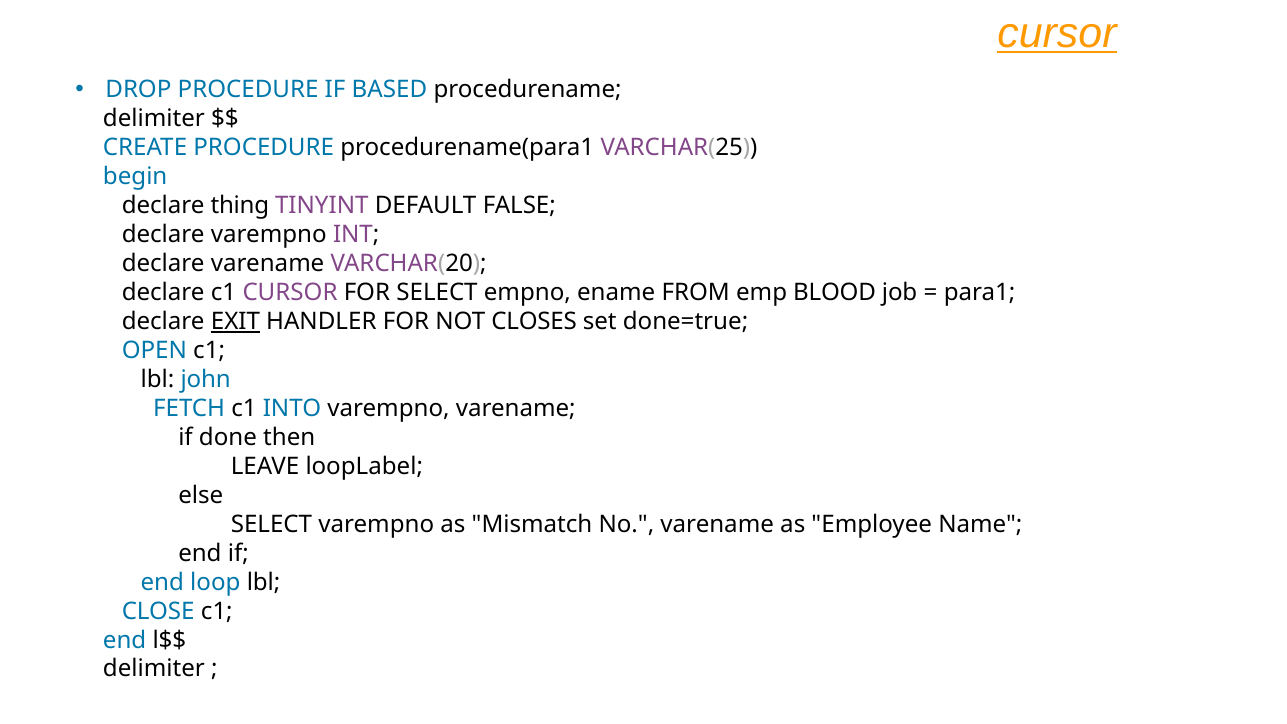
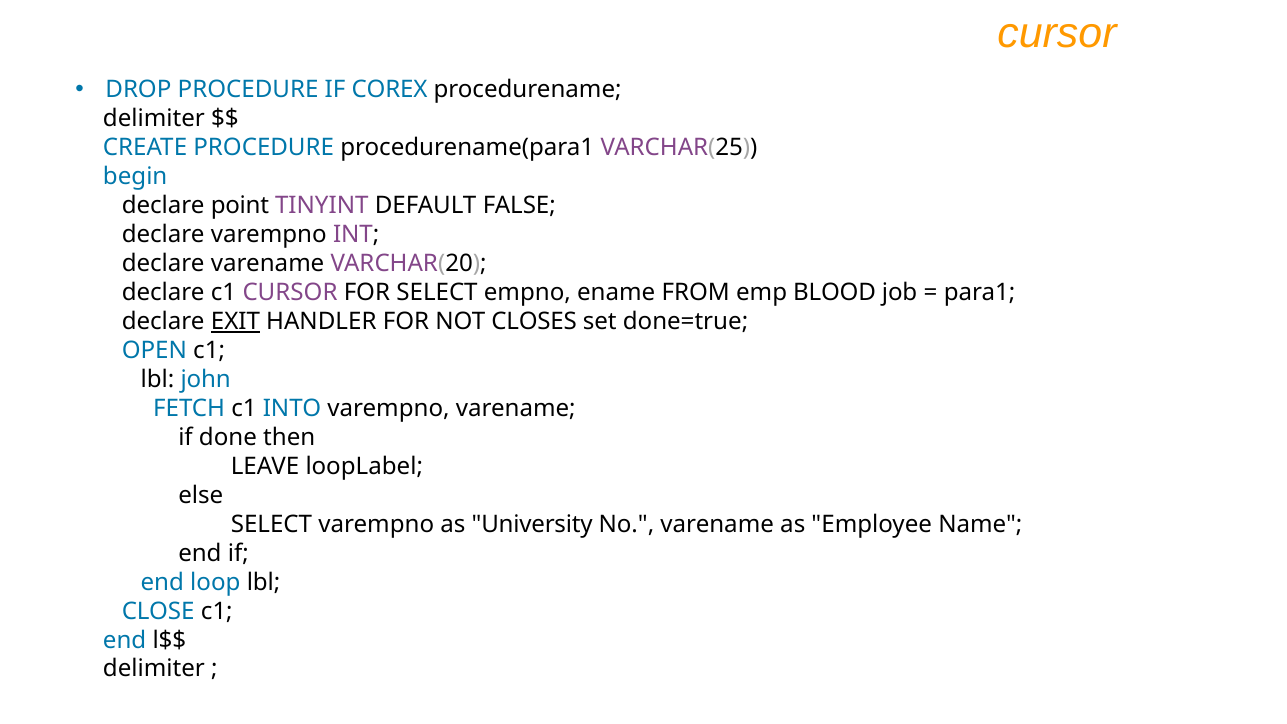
cursor underline: present -> none (1057, 33)
BASED: BASED -> COREX (390, 90)
thing: thing -> point (240, 206)
Mismatch: Mismatch -> University (532, 524)
